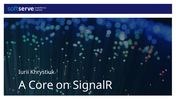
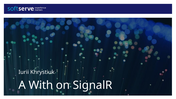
Core: Core -> With (41, 85)
